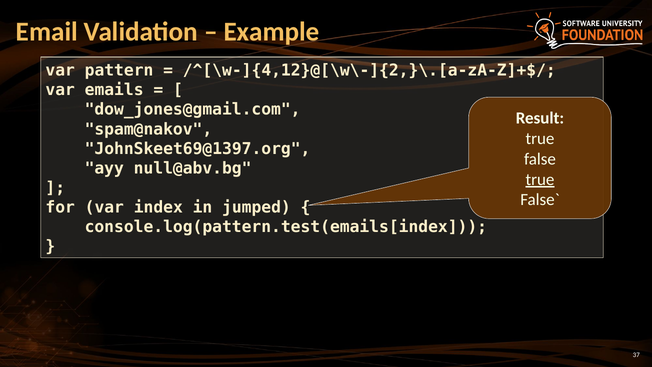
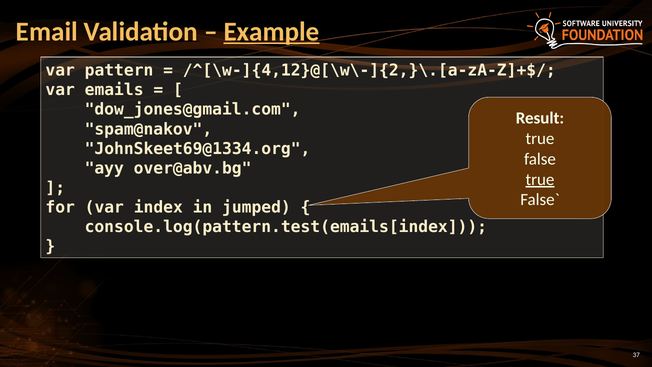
Example underline: none -> present (272, 32)
JohnSkeet69@1397.org: JohnSkeet69@1397.org -> JohnSkeet69@1334.org (198, 149)
null@abv.bg: null@abv.bg -> over@abv.bg (193, 168)
